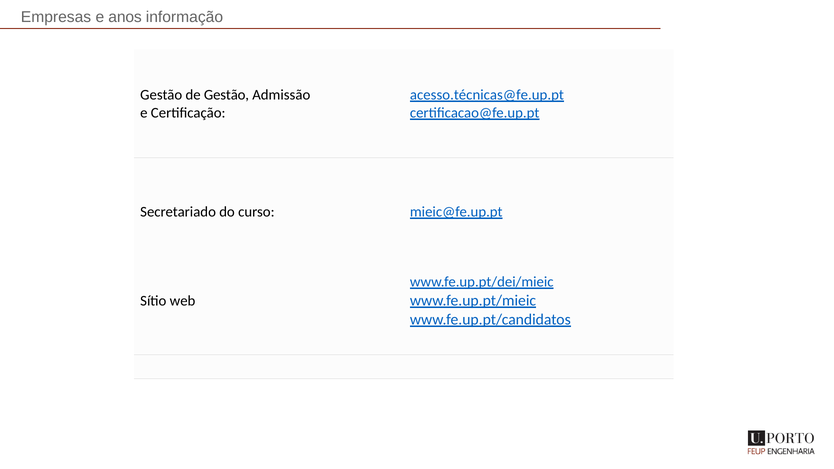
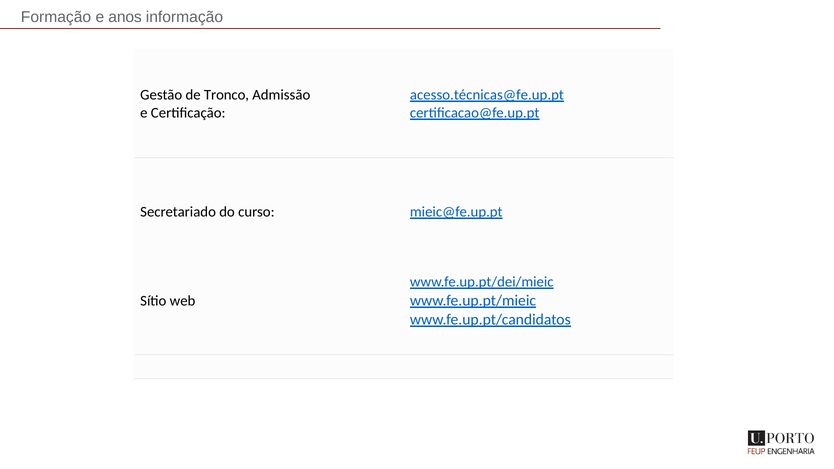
Empresas: Empresas -> Formação (56, 17)
de Gestão: Gestão -> Tronco (226, 95)
